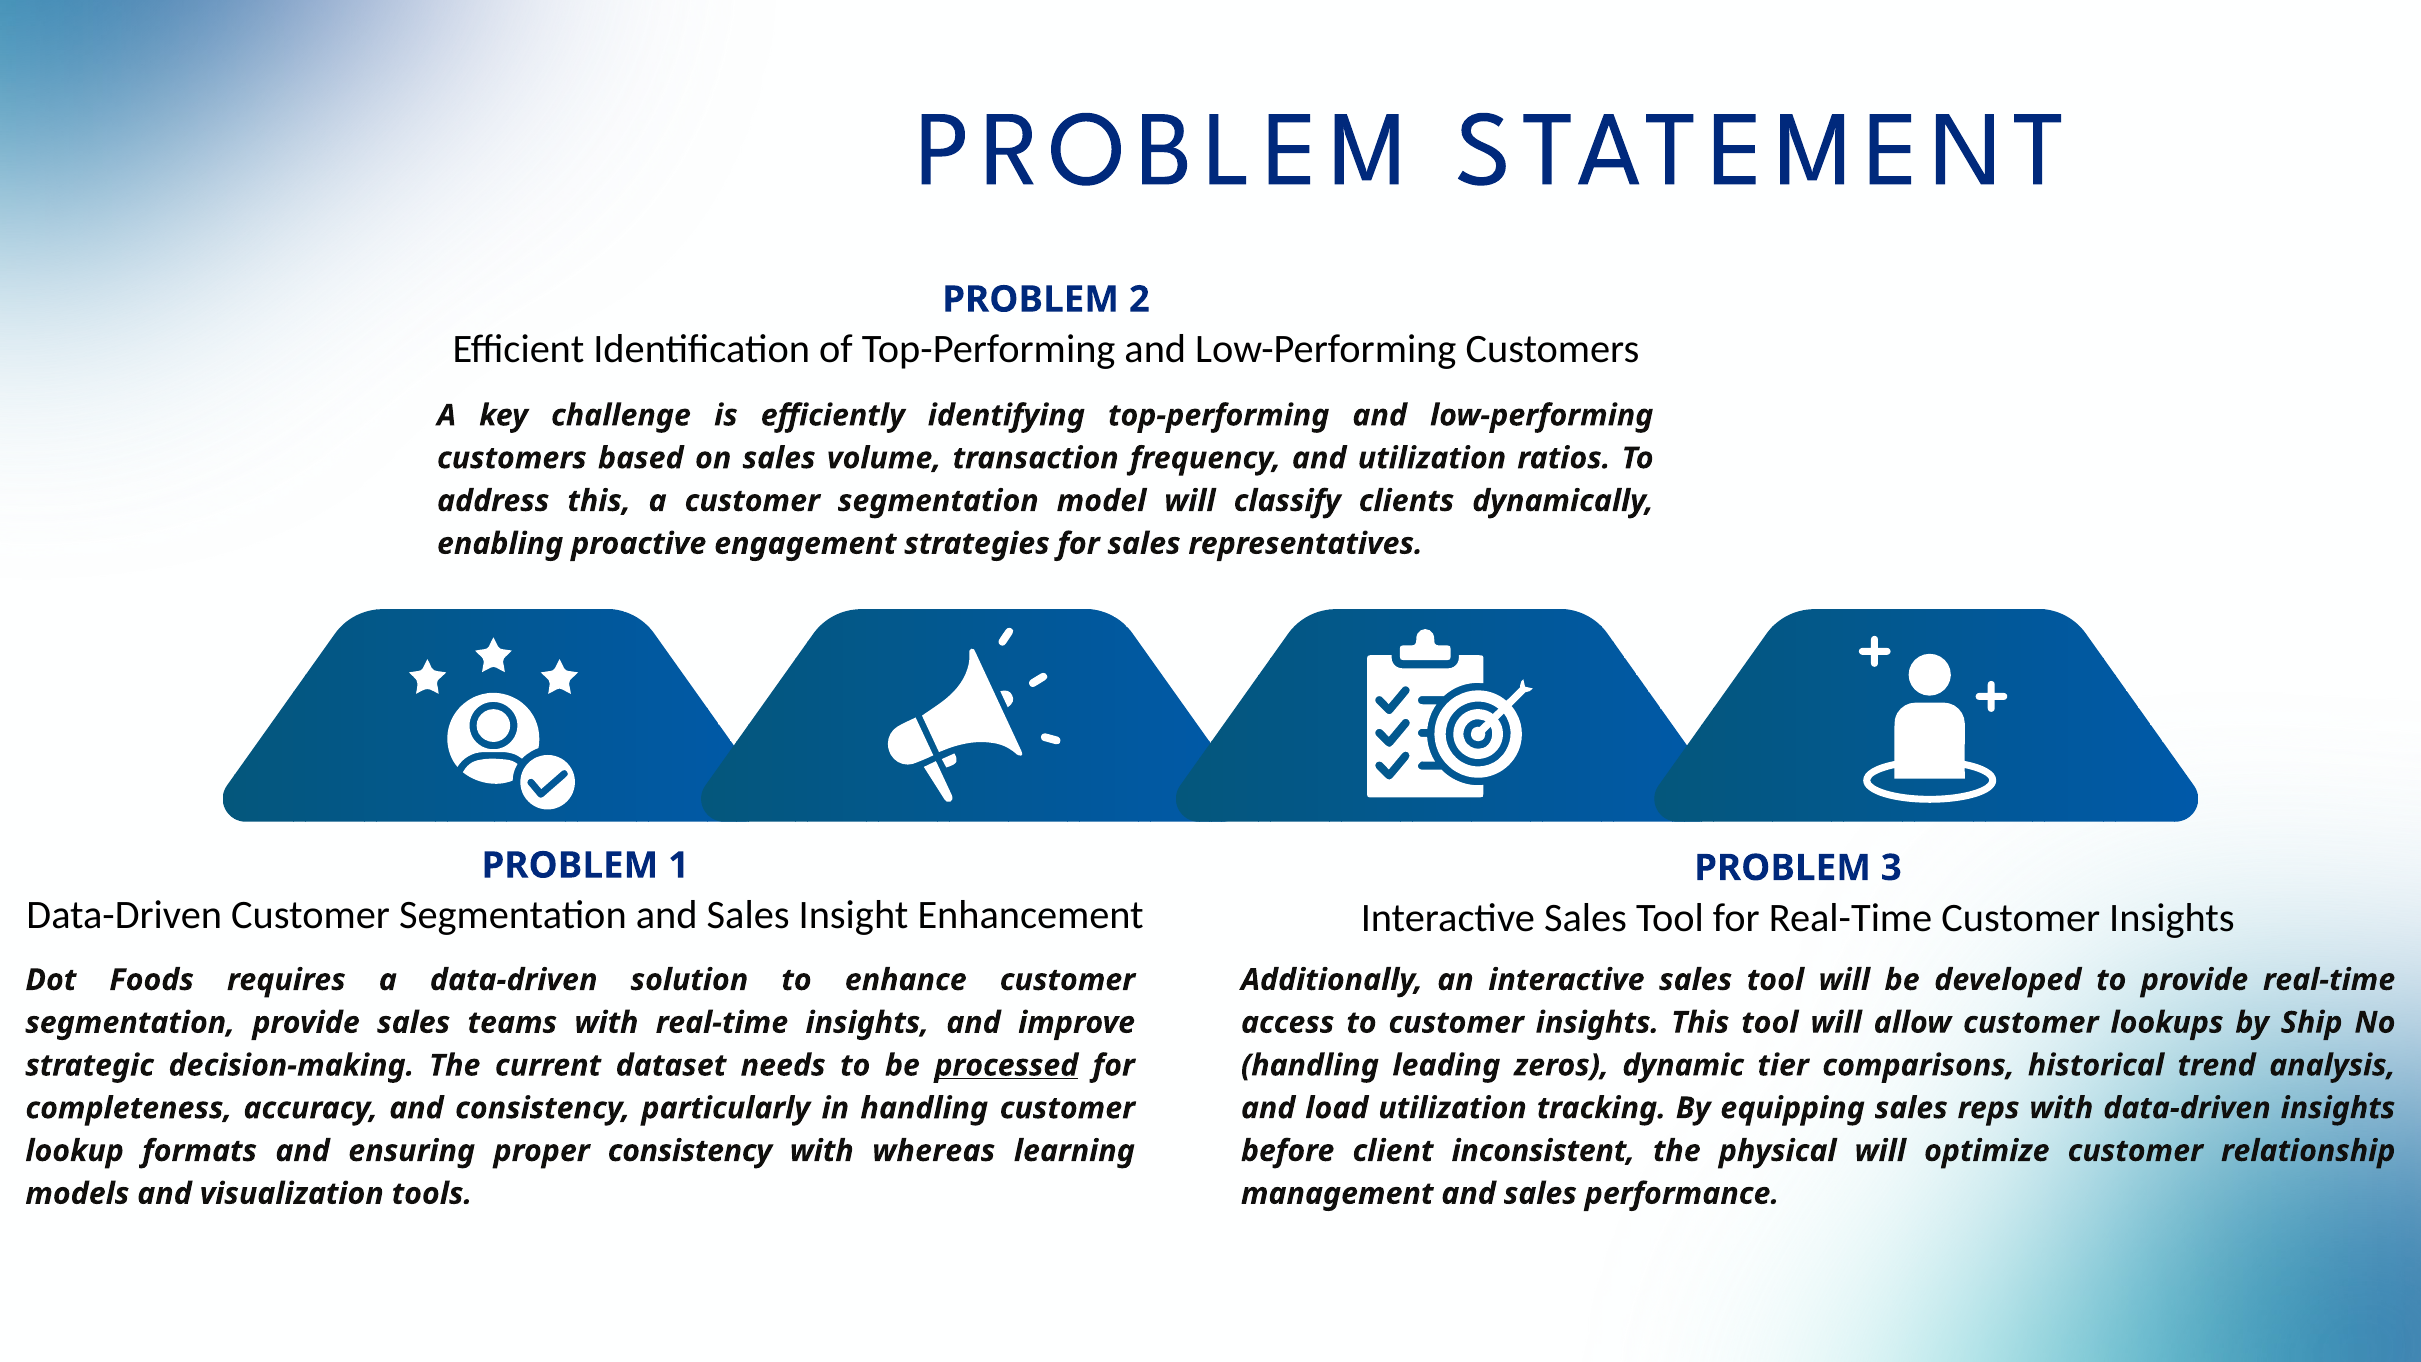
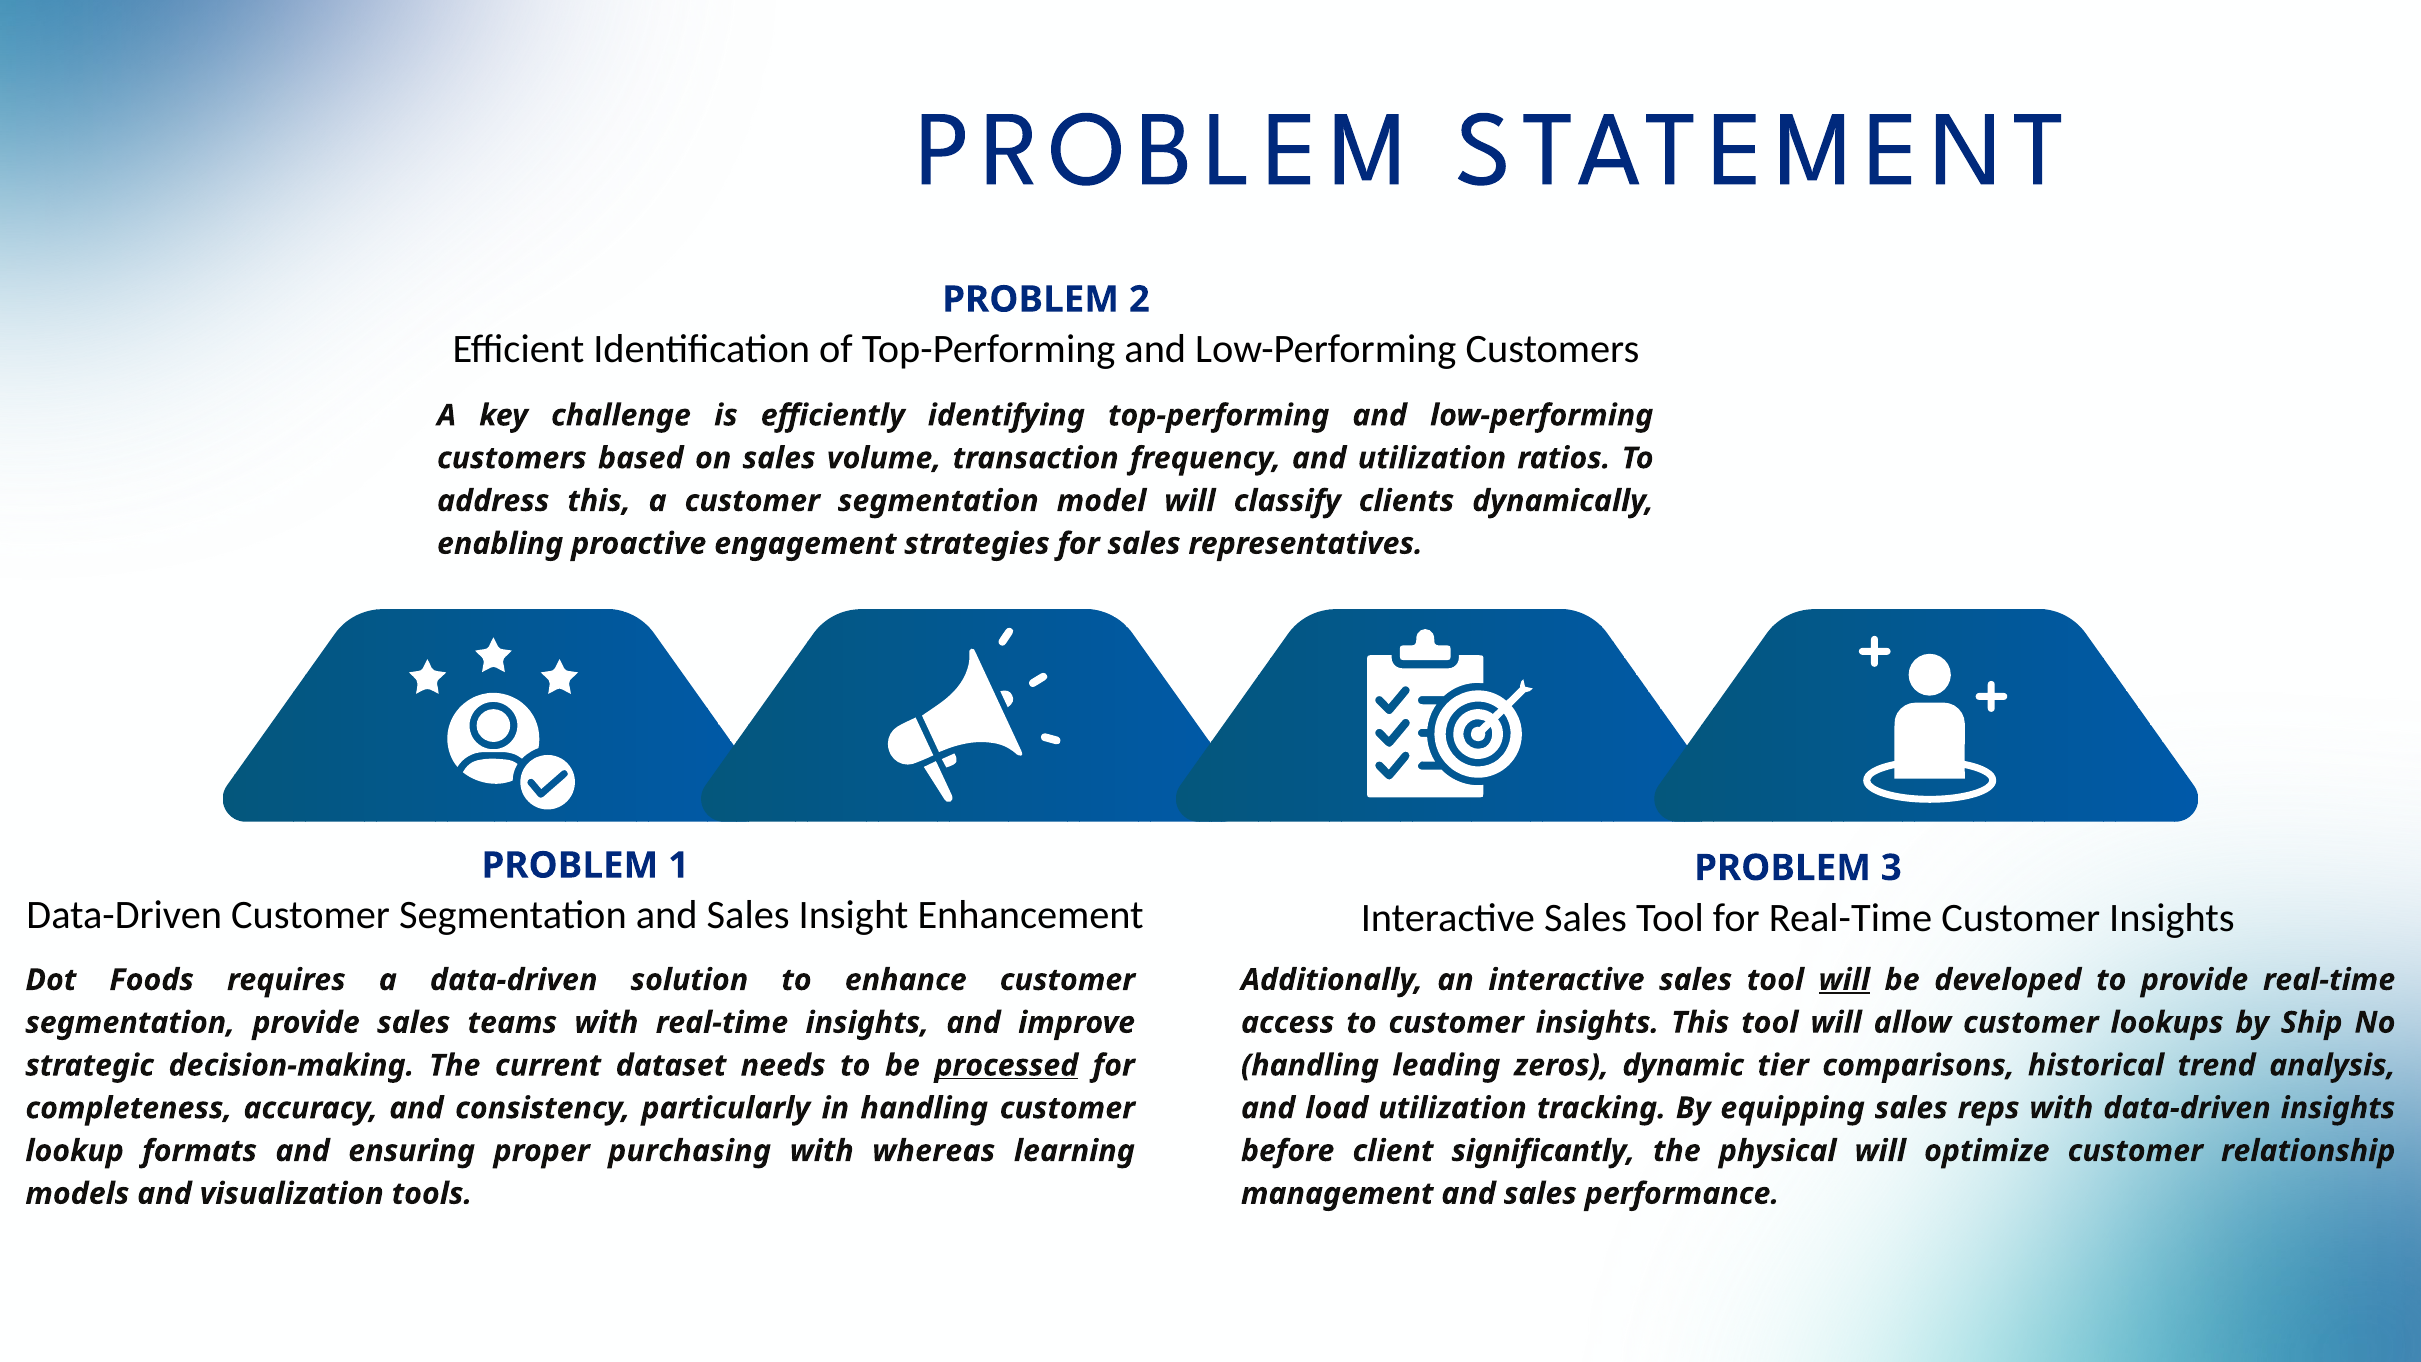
will underline: none -> present (1844, 980)
proper consistency: consistency -> purchasing (690, 1151)
inconsistent: inconsistent -> significantly (1543, 1151)
